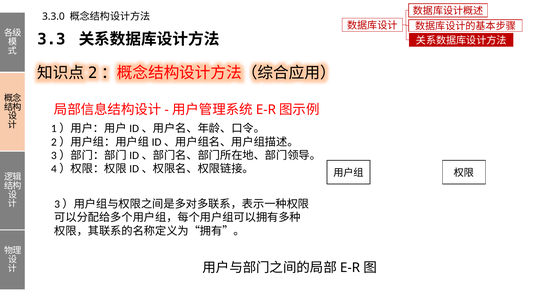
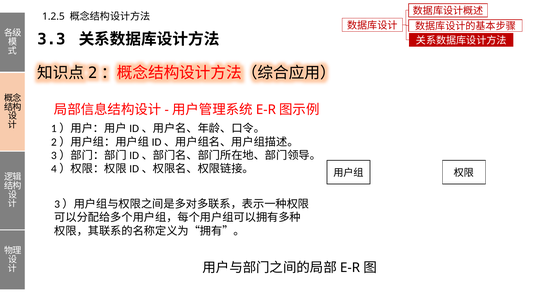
3.3.0: 3.3.0 -> 1.2.5 (53, 16)
